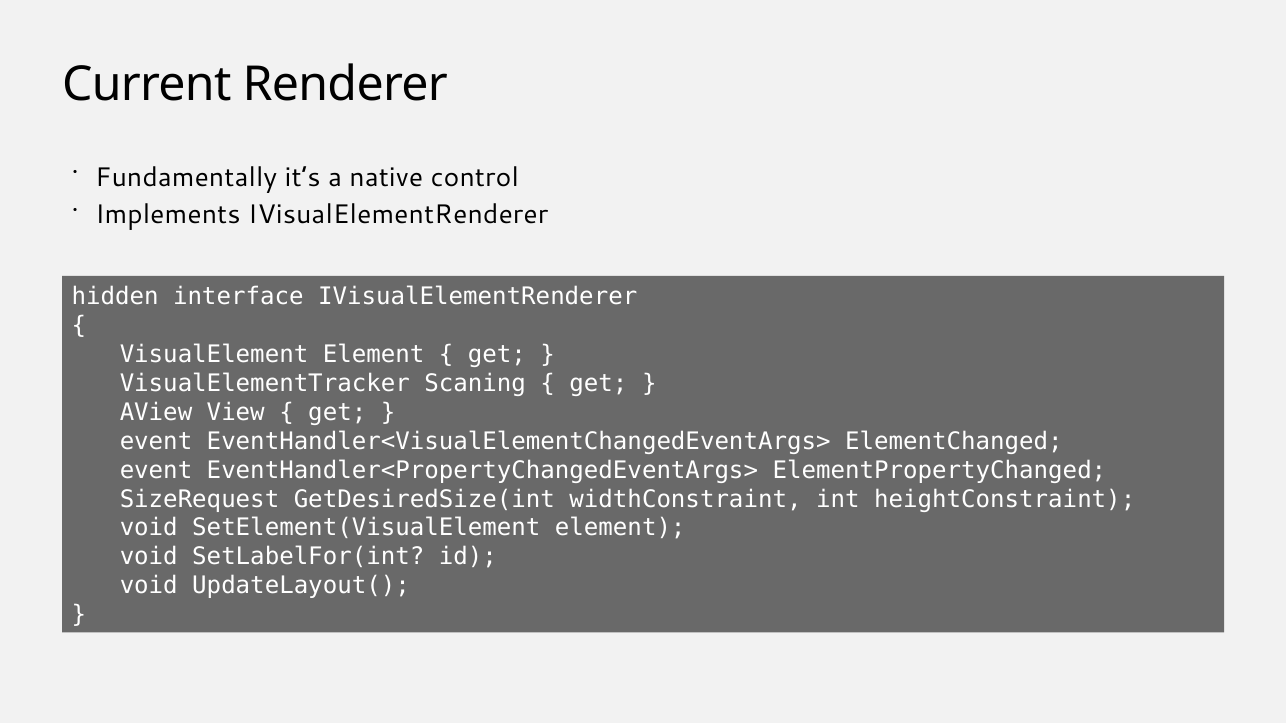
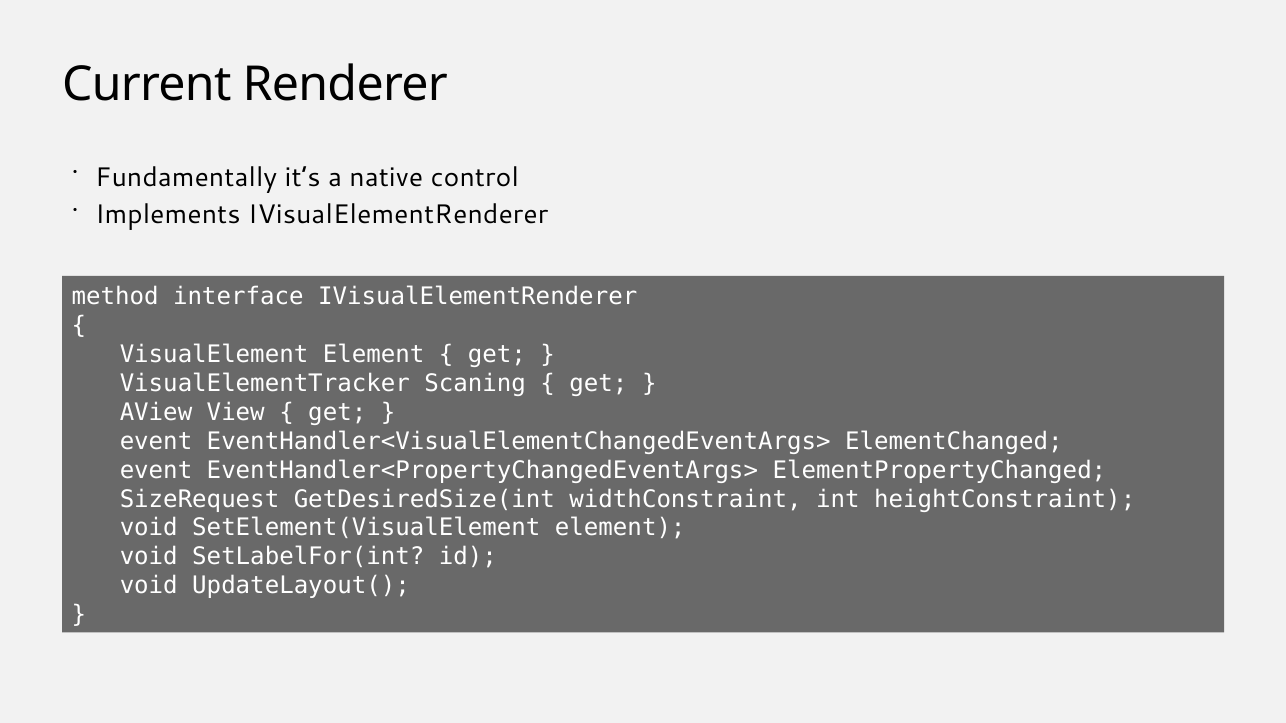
hidden: hidden -> method (115, 297)
